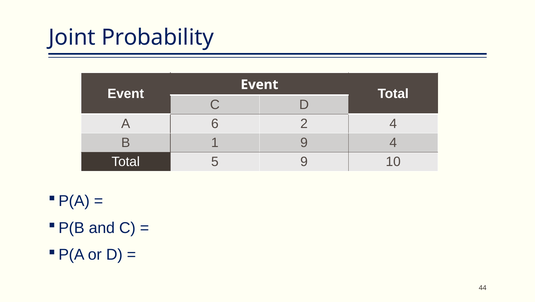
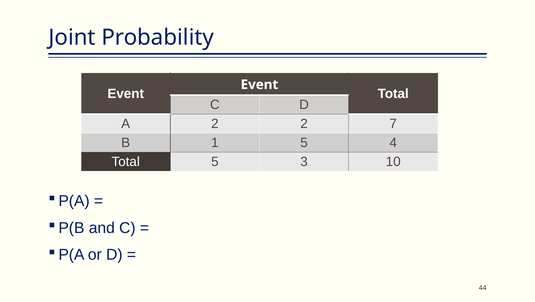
A 6: 6 -> 2 (215, 124)
2 4: 4 -> 7 (393, 124)
1 9: 9 -> 5 (304, 143)
5 9: 9 -> 3 (304, 162)
